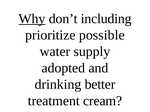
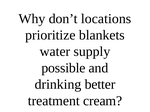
Why underline: present -> none (32, 19)
including: including -> locations (106, 19)
possible: possible -> blankets (102, 35)
adopted: adopted -> possible (63, 68)
